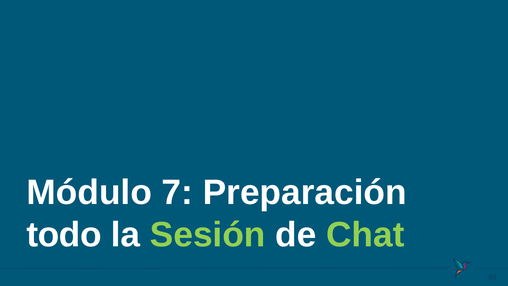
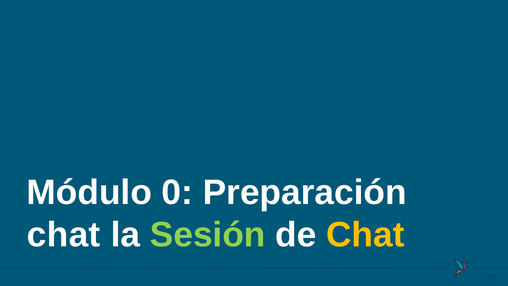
7: 7 -> 0 (177, 192)
todo: todo -> chat (64, 235)
Chat colour: light green -> yellow (365, 235)
